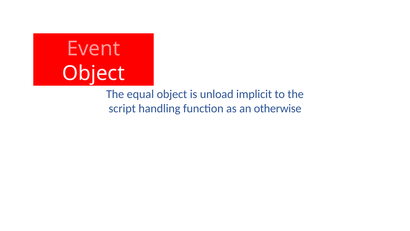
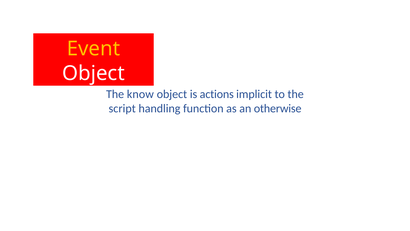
Event colour: pink -> yellow (94, 49)
equal: equal -> know (140, 94)
unload: unload -> actions (217, 94)
